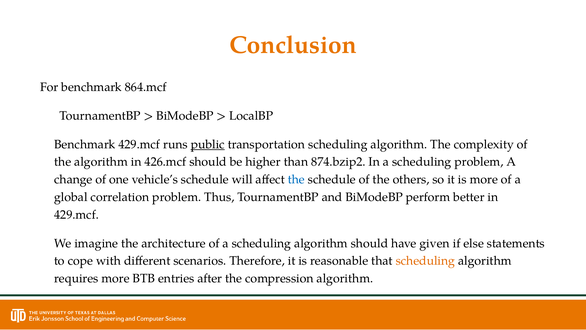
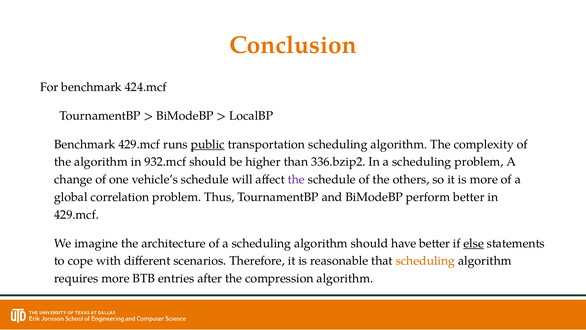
864.mcf: 864.mcf -> 424.mcf (146, 87)
426.mcf: 426.mcf -> 932.mcf (165, 162)
874.bzip2: 874.bzip2 -> 336.bzip2 (338, 162)
the colour: blue -> purple (296, 179)
have given: given -> better (435, 243)
else underline: none -> present (474, 243)
